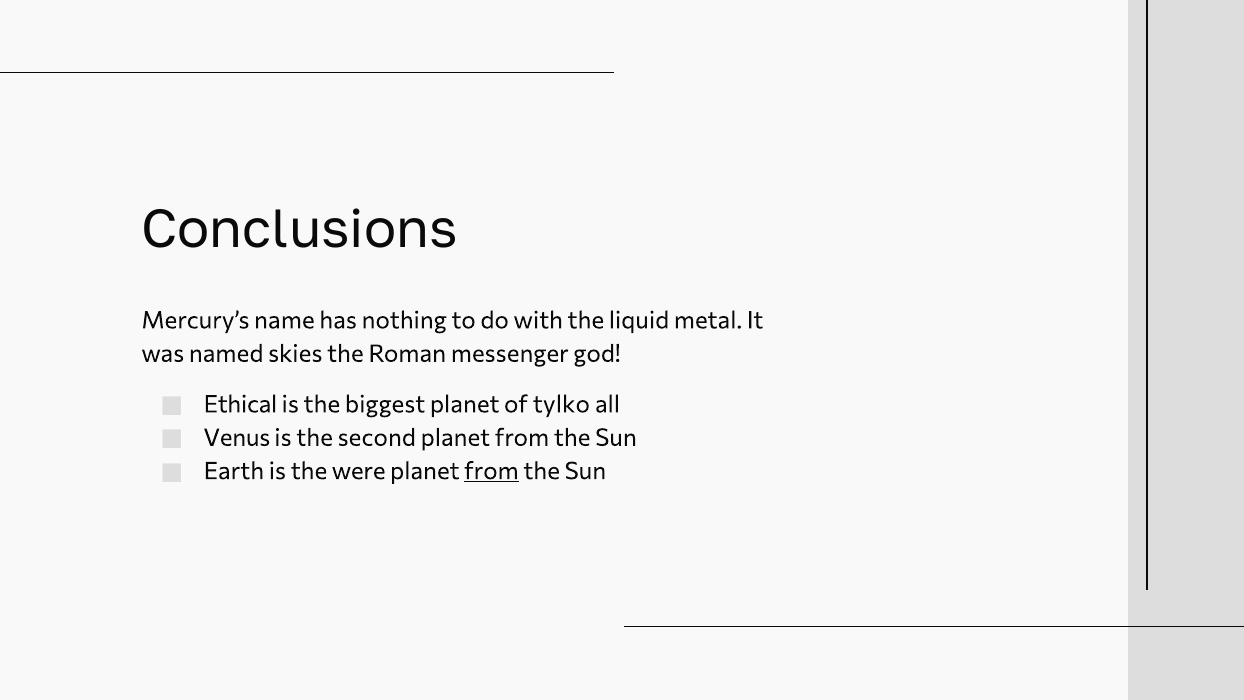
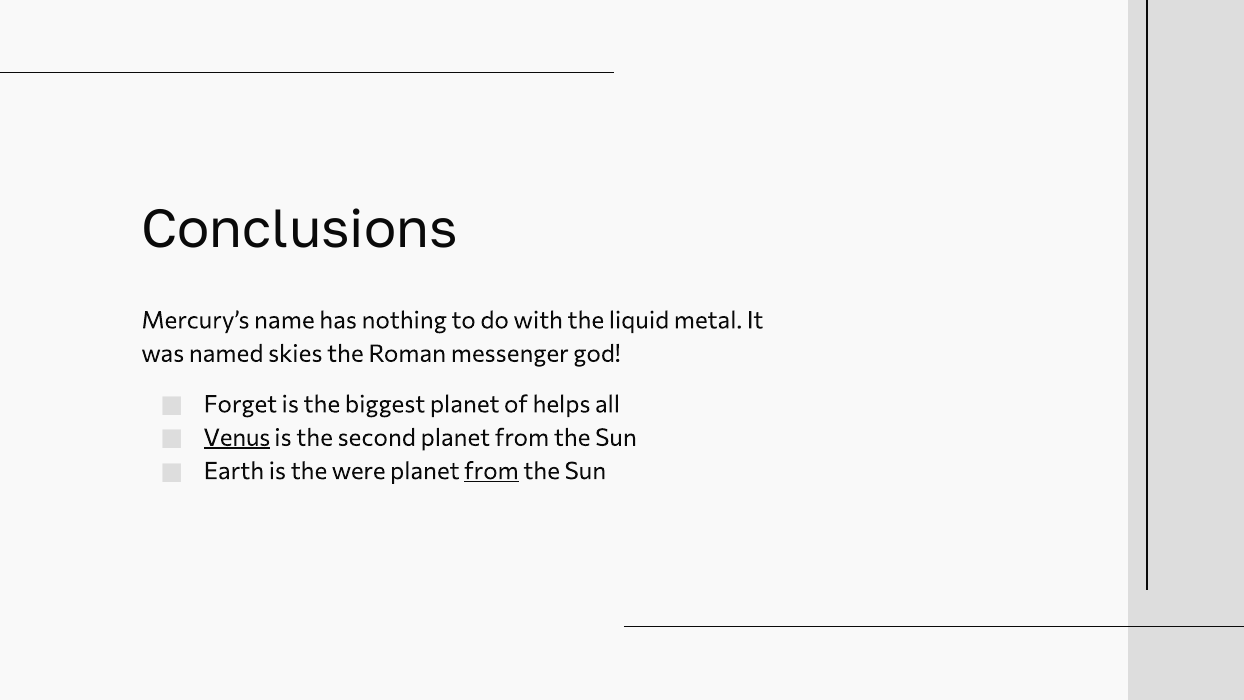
Ethical: Ethical -> Forget (240, 404)
tylko: tylko -> helps (562, 404)
Venus underline: none -> present (237, 438)
